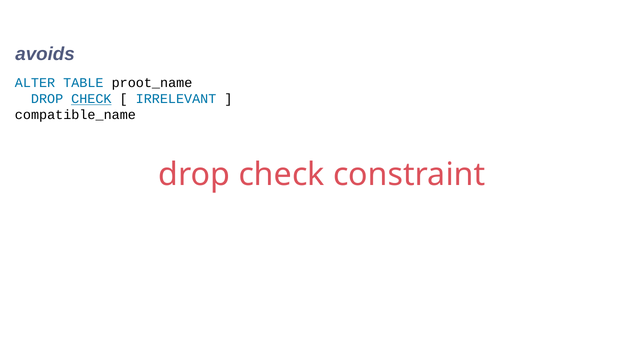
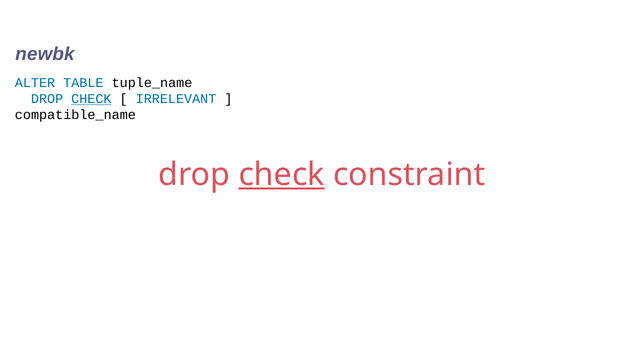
avoids: avoids -> newbk (45, 54)
proot_name: proot_name -> tuple_name (152, 83)
check underline: none -> present (282, 175)
